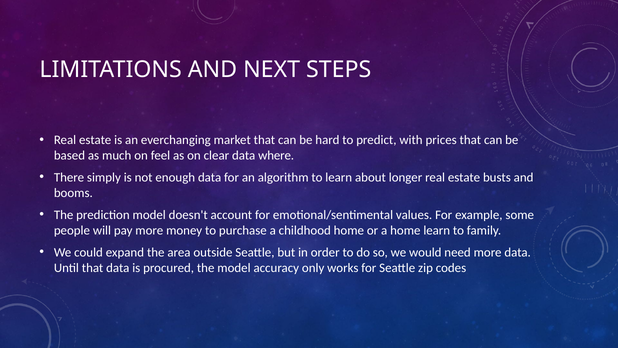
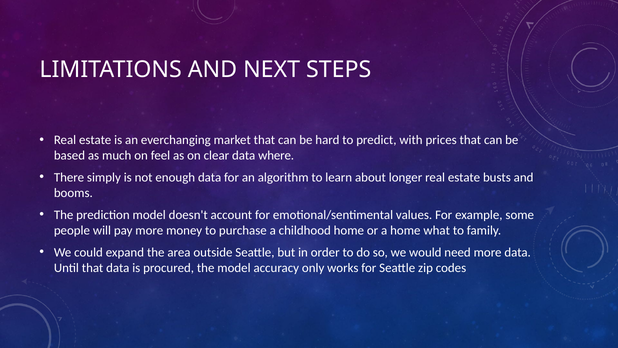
home learn: learn -> what (437, 230)
